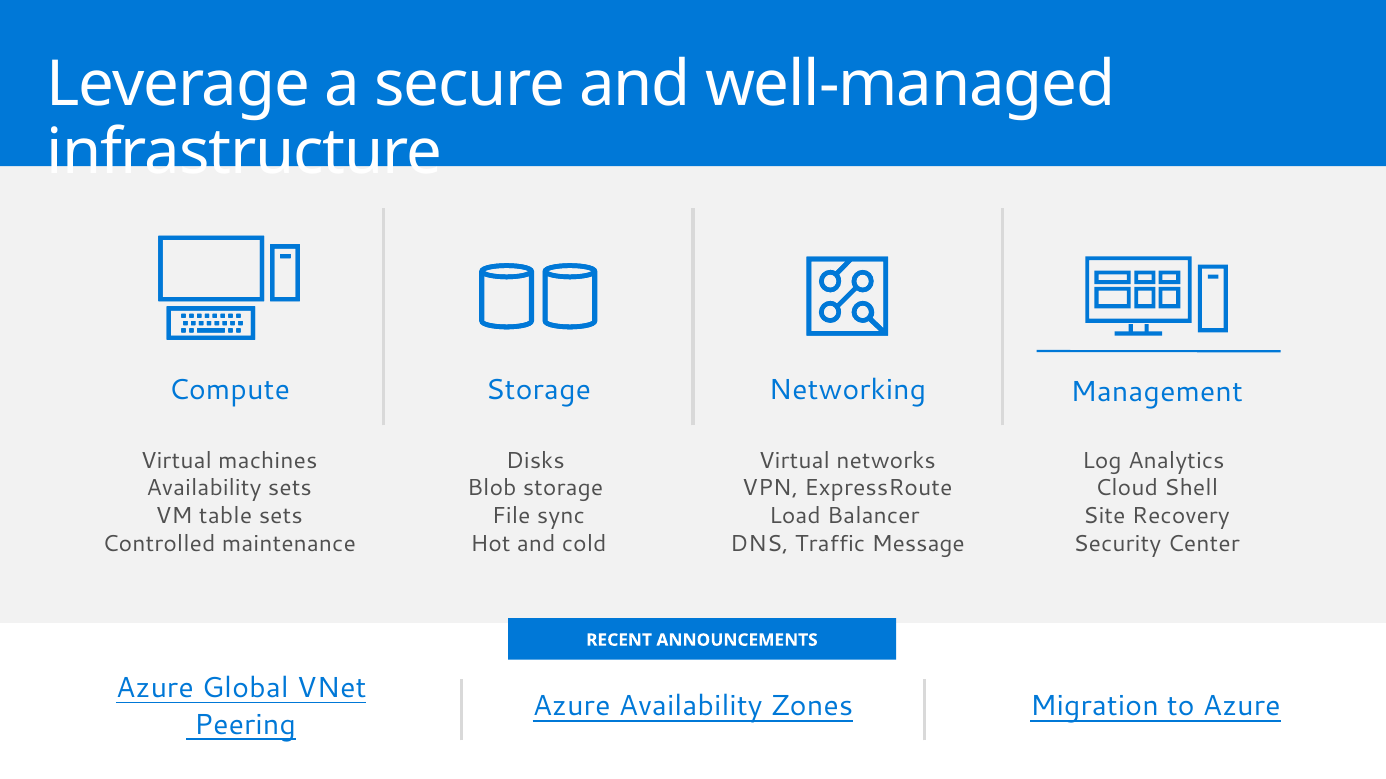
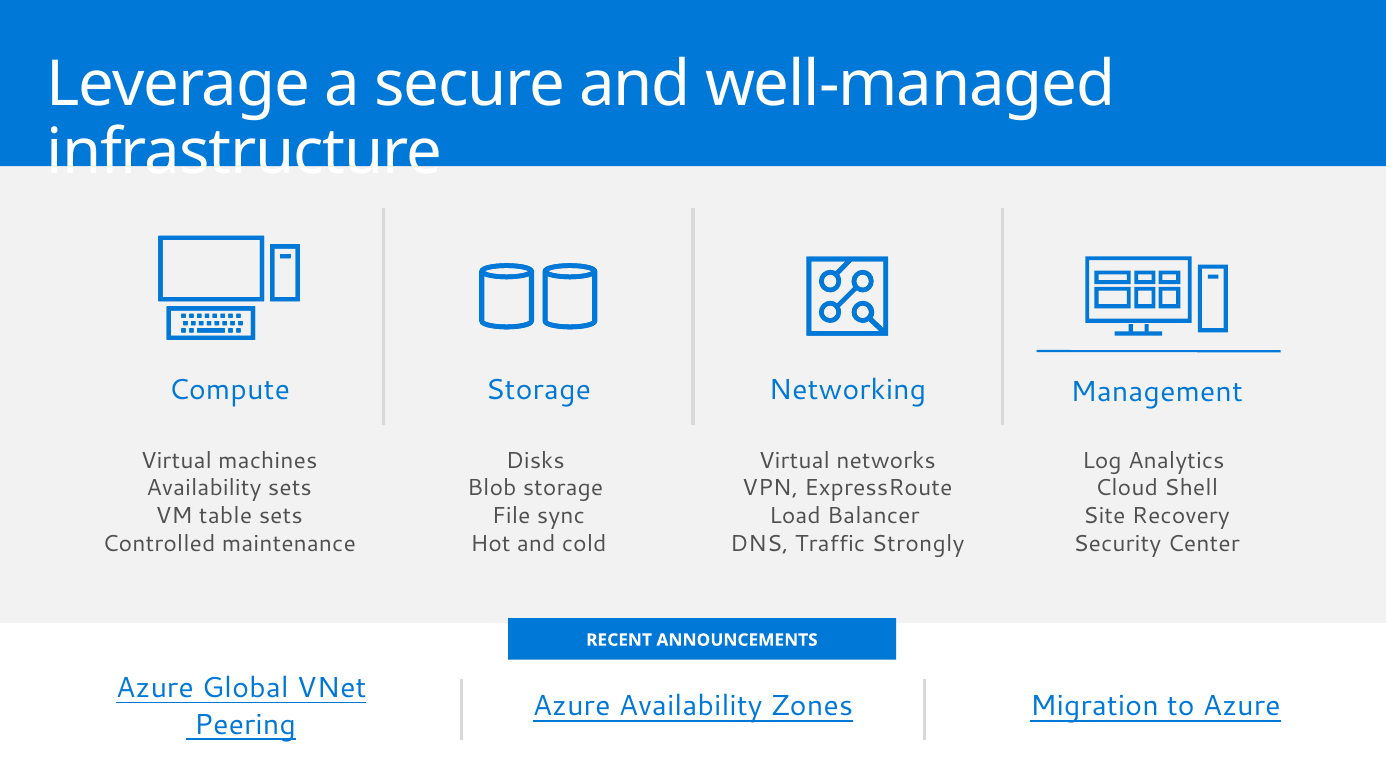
Message: Message -> Strongly (918, 544)
